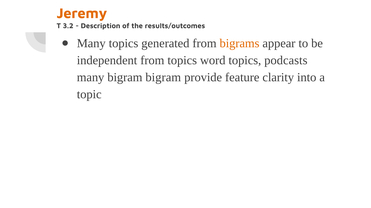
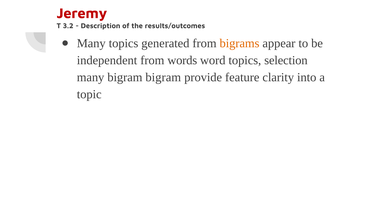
Jeremy colour: orange -> red (82, 13)
from topics: topics -> words (182, 60)
podcasts: podcasts -> selection (286, 60)
